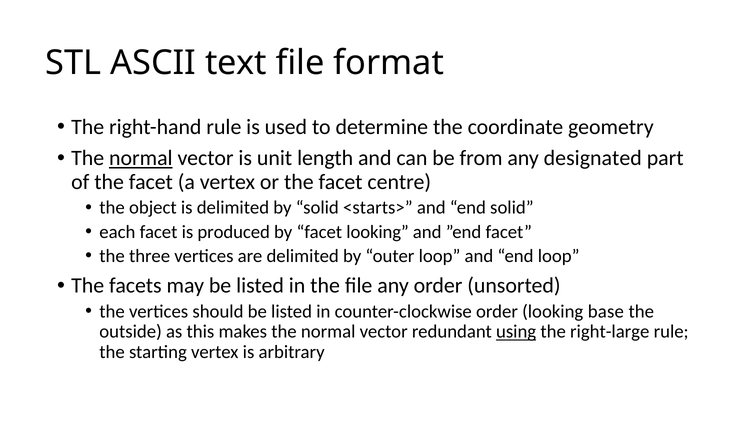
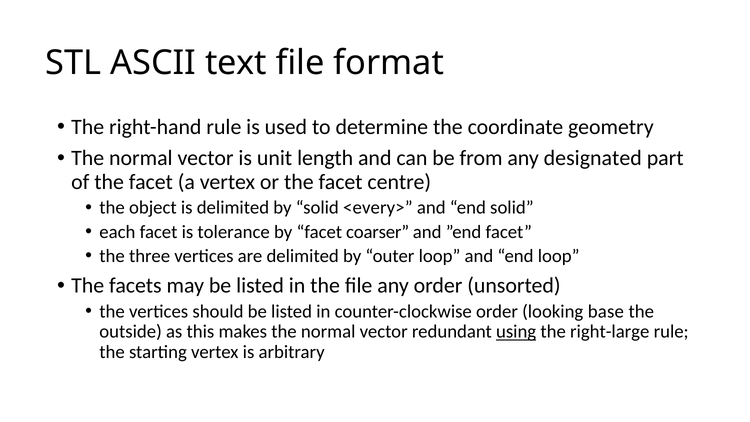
normal underline: present -> none (141, 158)
<starts>: <starts> -> <every> (378, 208)
produced: produced -> tolerance (234, 232)
facet looking: looking -> coarser (378, 232)
